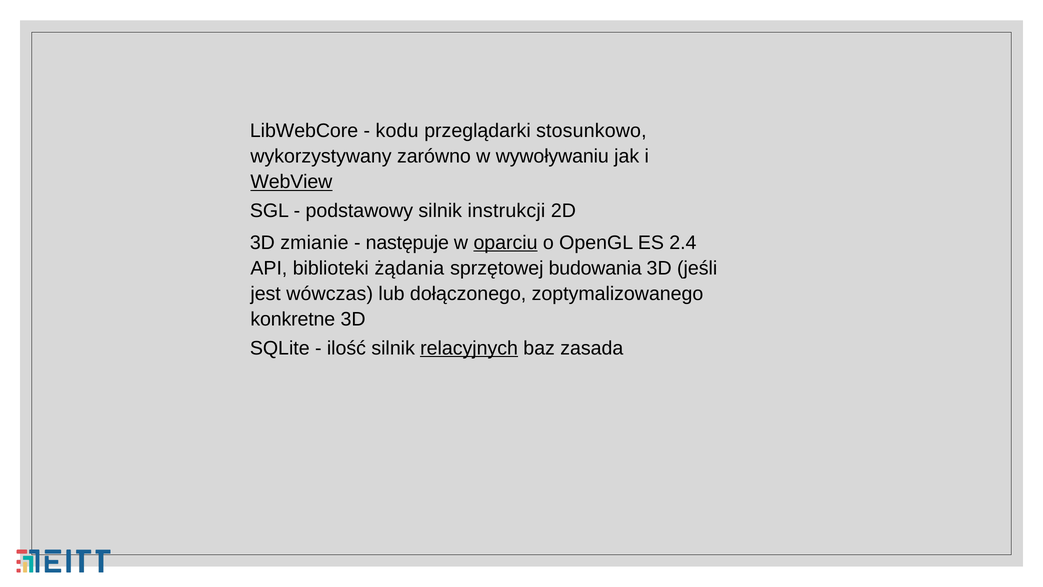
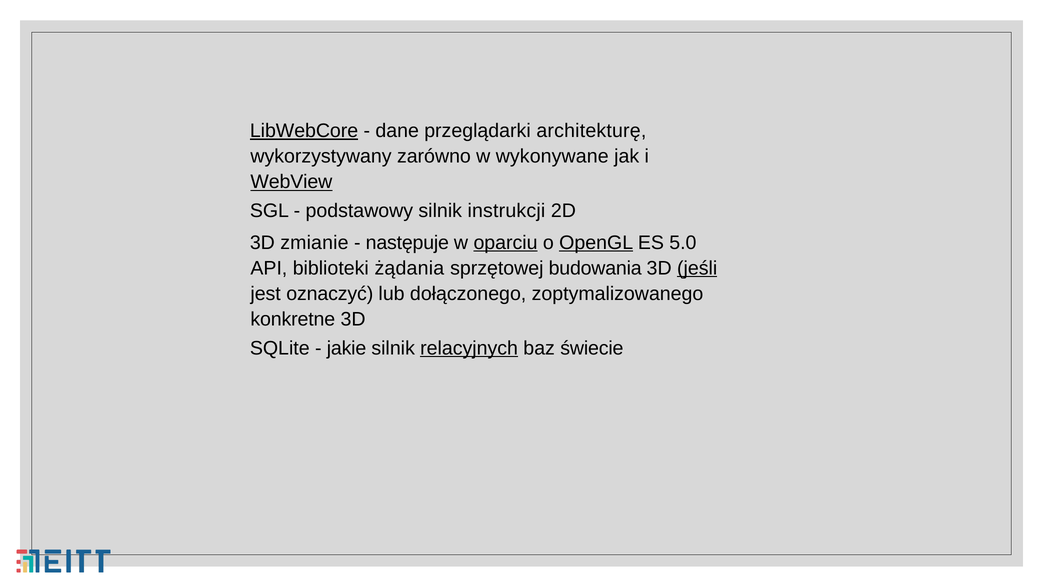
LibWebCore underline: none -> present (304, 131)
kodu: kodu -> dane (397, 131)
stosunkowo: stosunkowo -> architekturę (591, 131)
wywoływaniu: wywoływaniu -> wykonywane (552, 156)
OpenGL underline: none -> present (596, 243)
2.4: 2.4 -> 5.0 (683, 243)
jeśli underline: none -> present (697, 268)
wówczas: wówczas -> oznaczyć (330, 294)
ilość: ilość -> jakie (347, 348)
zasada: zasada -> świecie (592, 348)
